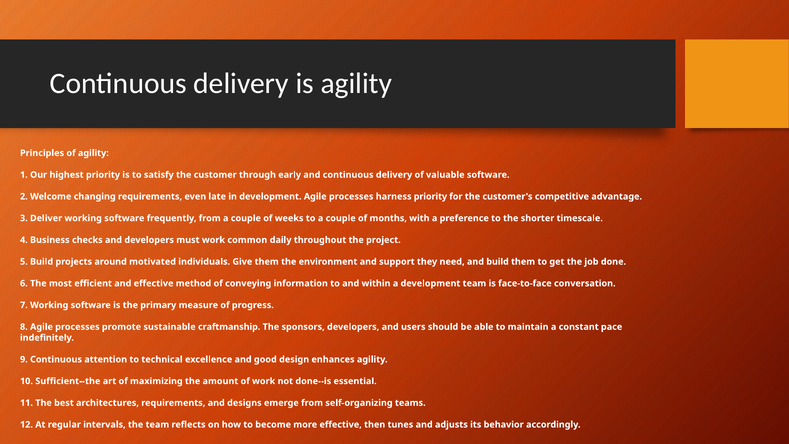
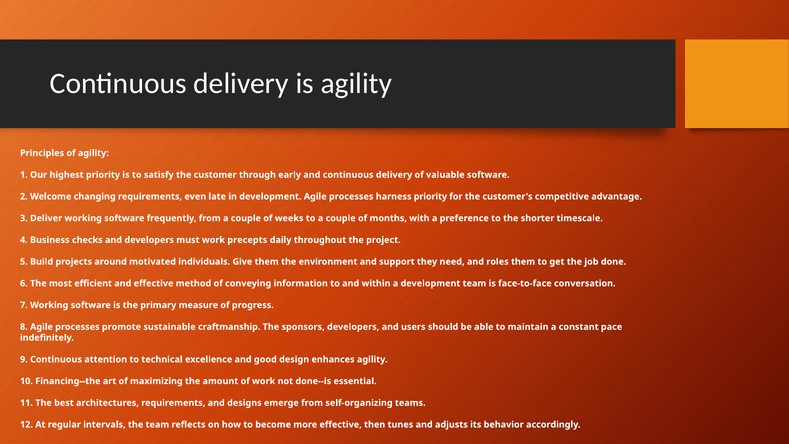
common: common -> precepts (247, 240)
and build: build -> roles (498, 262)
Sufficient--the: Sufficient--the -> Financing--the (68, 381)
